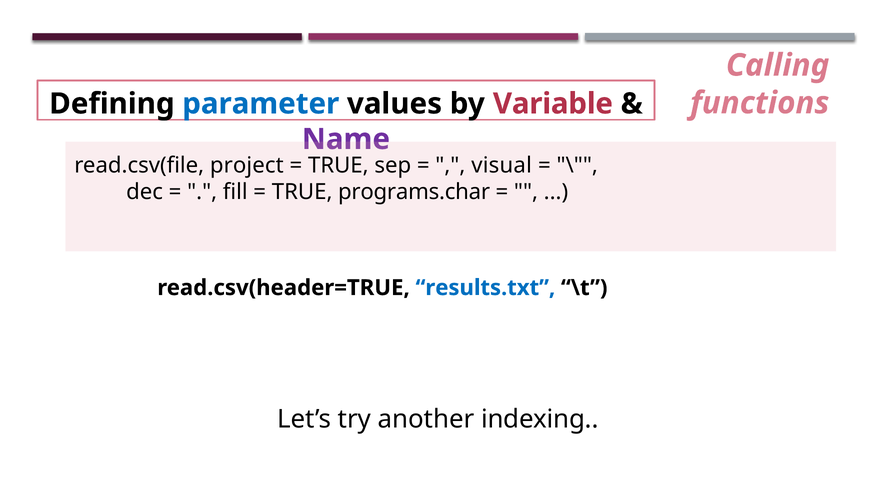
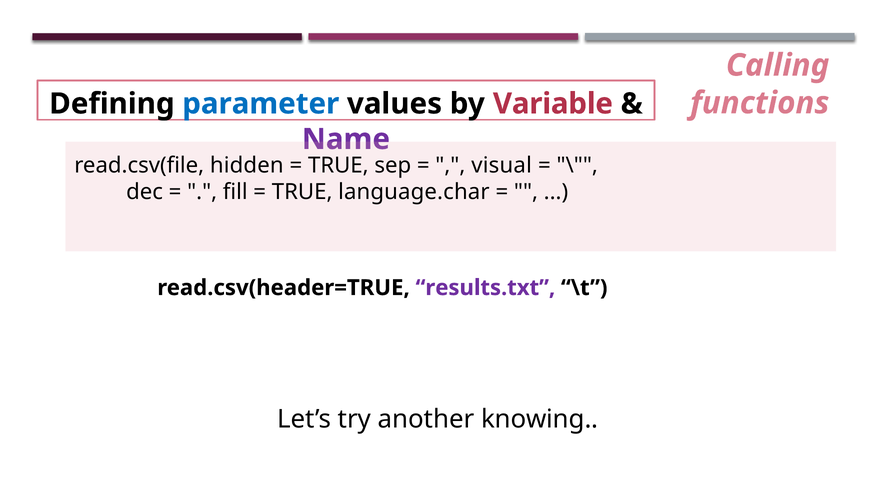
project: project -> hidden (247, 165)
programs.char: programs.char -> language.char (414, 192)
results.txt colour: blue -> purple (485, 288)
indexing: indexing -> knowing (540, 419)
